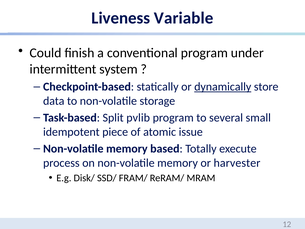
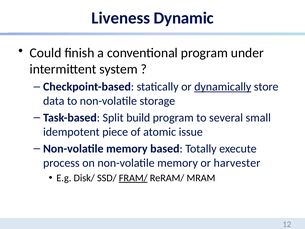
Variable: Variable -> Dynamic (184, 18)
pvlib: pvlib -> build (138, 118)
FRAM/ underline: none -> present (133, 178)
